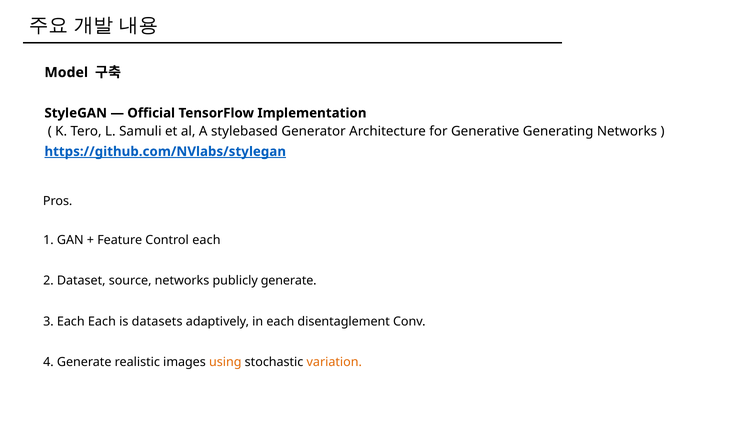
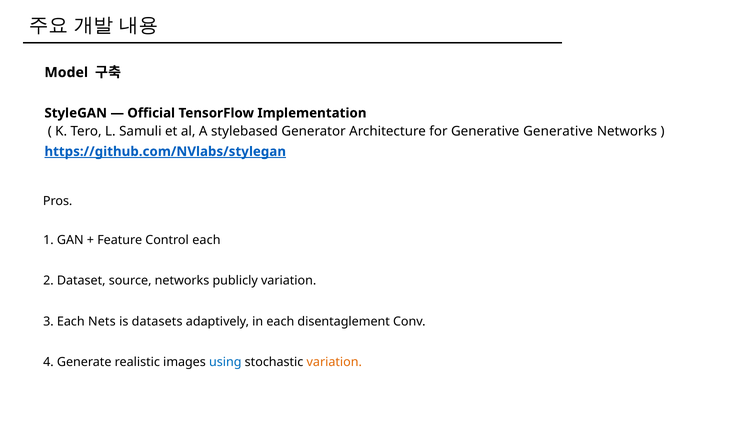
Generative Generating: Generating -> Generative (558, 132)
publicly generate: generate -> variation (289, 281)
Each Each: Each -> Nets (102, 322)
using colour: orange -> blue (225, 362)
